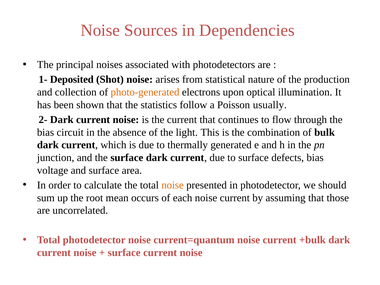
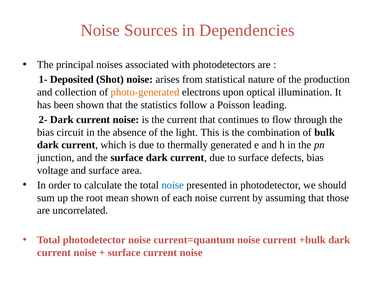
usually: usually -> leading (270, 105)
noise colour: orange -> blue (173, 185)
mean occurs: occurs -> shown (145, 198)
